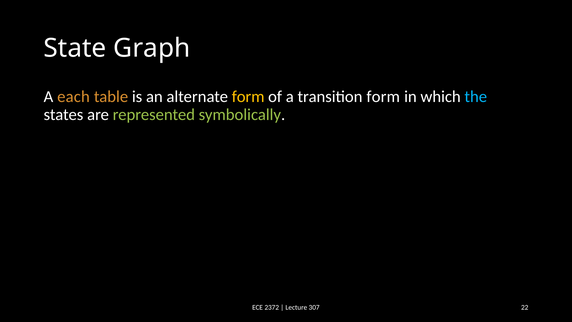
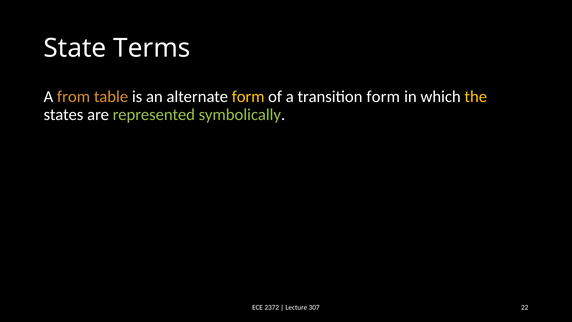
Graph: Graph -> Terms (152, 48)
each: each -> from (74, 97)
the colour: light blue -> yellow (476, 97)
